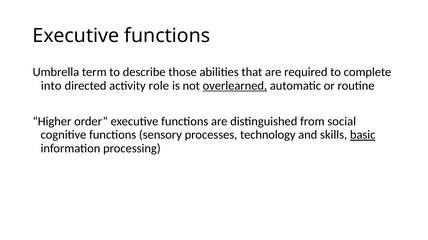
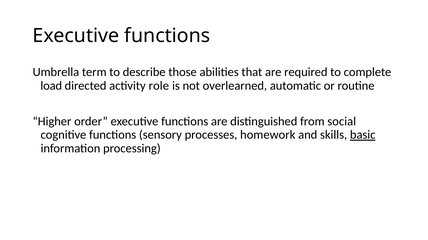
into: into -> load (51, 86)
overlearned underline: present -> none (235, 86)
technology: technology -> homework (268, 135)
